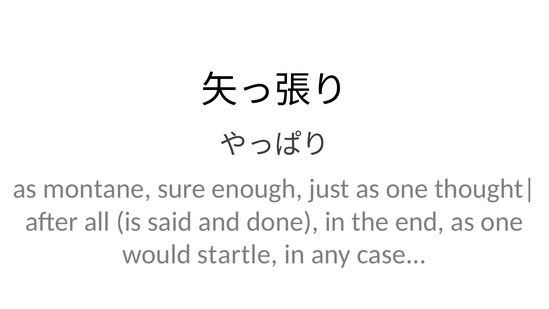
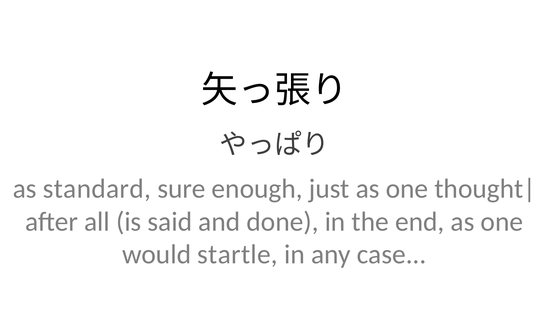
montane: montane -> standard (97, 189)
